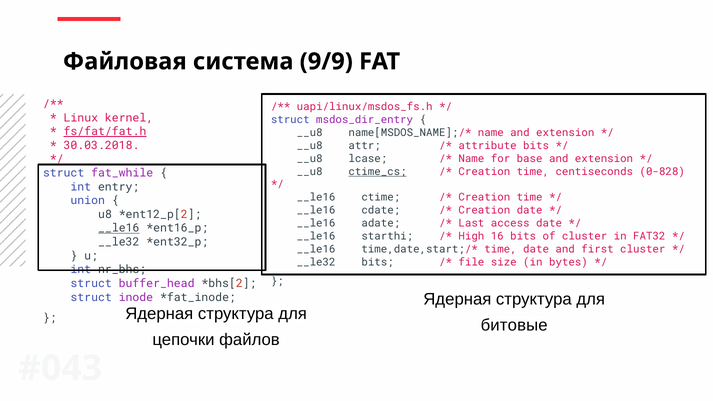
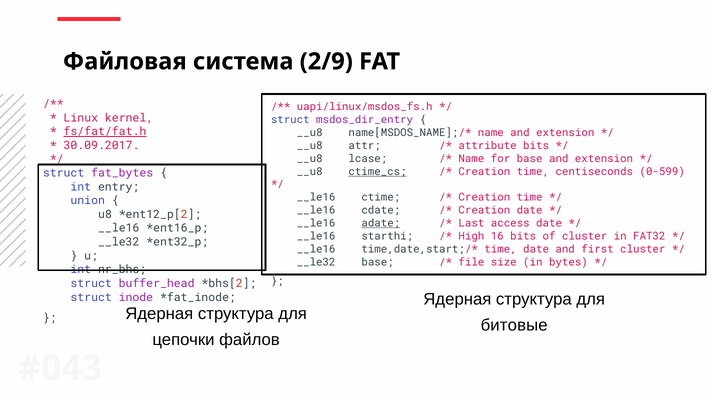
9/9: 9/9 -> 2/9 (326, 62)
30.03.2018: 30.03.2018 -> 30.09.2017 (101, 145)
0-828: 0-828 -> 0-599 (662, 171)
fat_while: fat_while -> fat_bytes (122, 173)
adate underline: none -> present (381, 223)
__le16 underline: present -> none (119, 228)
__le32 bits: bits -> base (378, 262)
